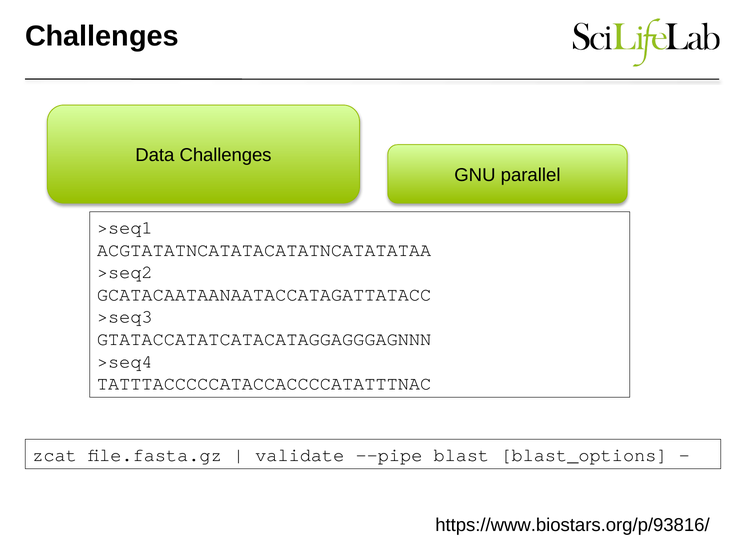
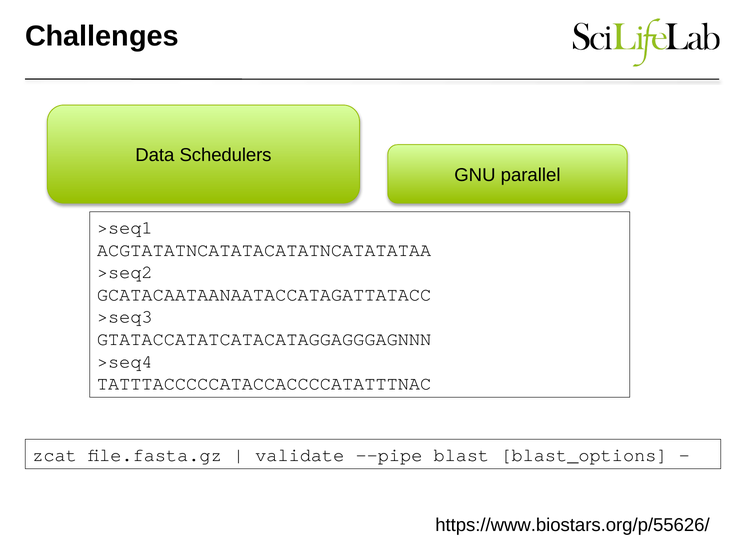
Data Challenges: Challenges -> Schedulers (226, 155)
https://www.biostars.org/p/93816/: https://www.biostars.org/p/93816/ -> https://www.biostars.org/p/55626/ (572, 525)
